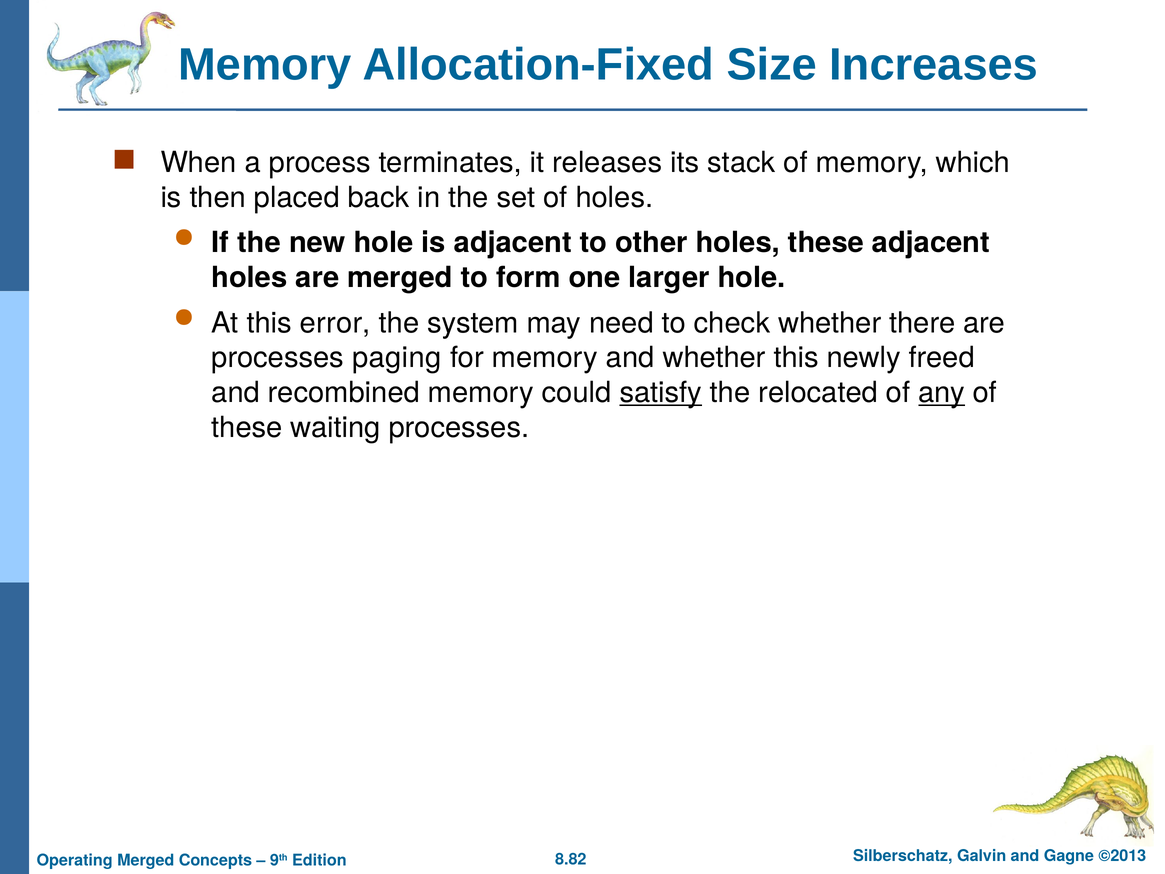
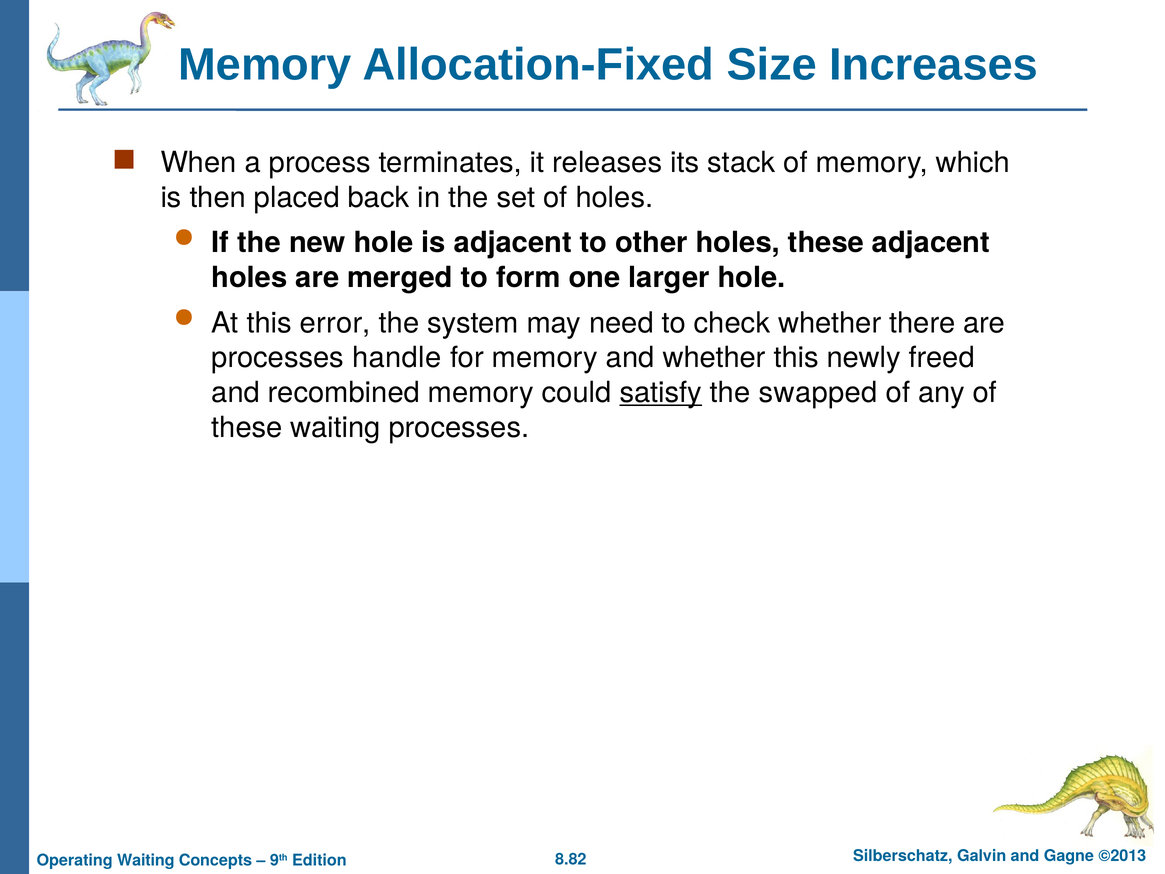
paging: paging -> handle (397, 358)
relocated: relocated -> swapped (818, 393)
any underline: present -> none (942, 393)
Merged: Merged -> Waiting (146, 860)
